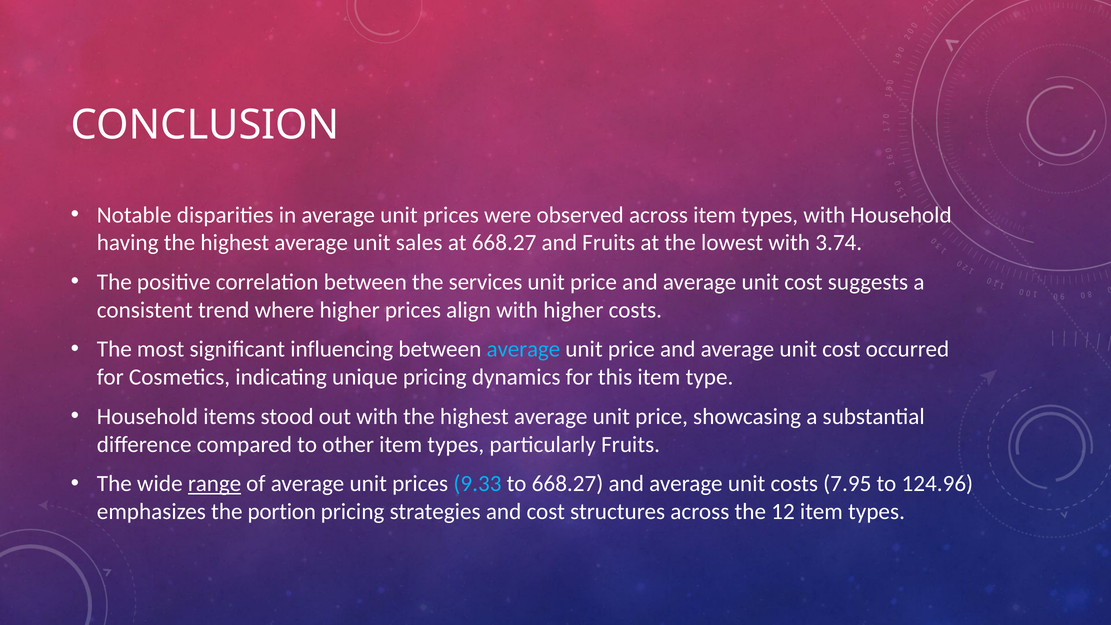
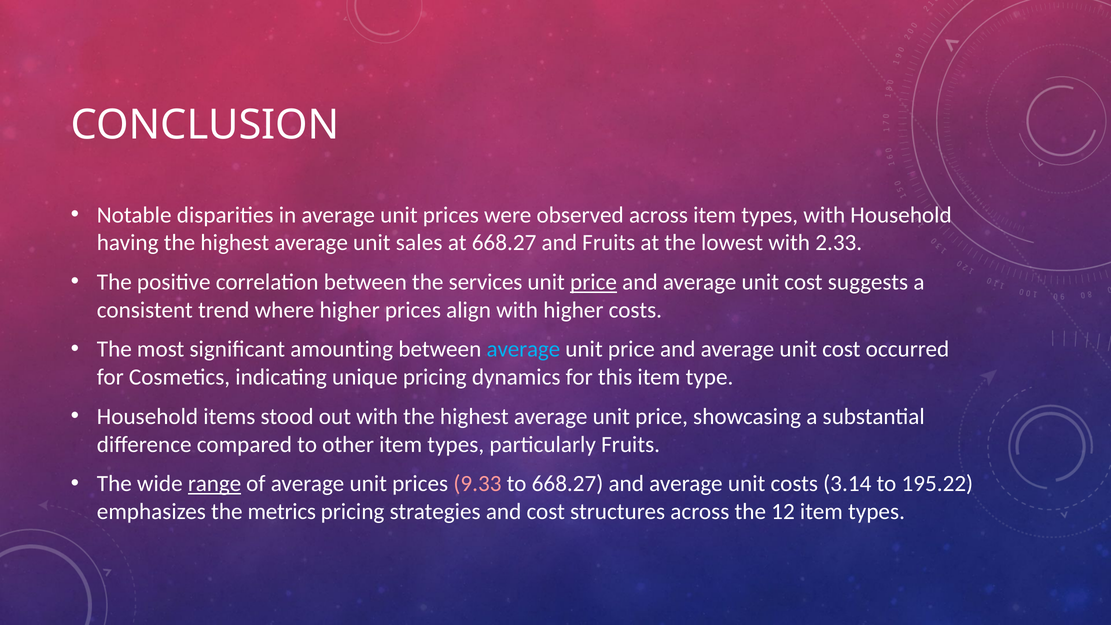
3.74: 3.74 -> 2.33 (839, 243)
price underline: none -> present (594, 282)
influencing: influencing -> amounting (342, 349)
9.33 colour: light blue -> pink (477, 484)
7.95: 7.95 -> 3.14 (847, 484)
124.96: 124.96 -> 195.22 (937, 484)
portion: portion -> metrics (282, 512)
